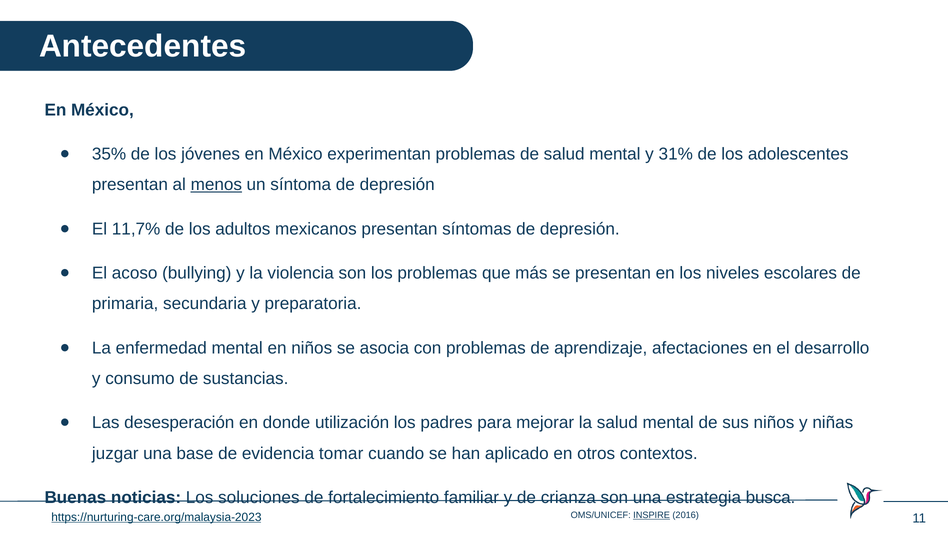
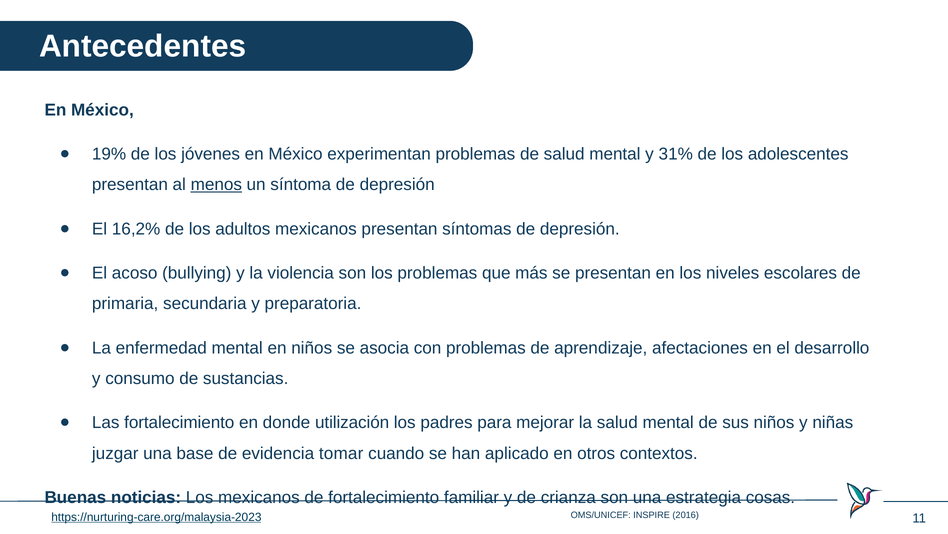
35%: 35% -> 19% (109, 154)
11,7%: 11,7% -> 16,2% (136, 229)
Las desesperación: desesperación -> fortalecimiento (179, 422)
Los soluciones: soluciones -> mexicanos (259, 497)
busca: busca -> cosas (770, 497)
INSPIRE underline: present -> none (652, 515)
